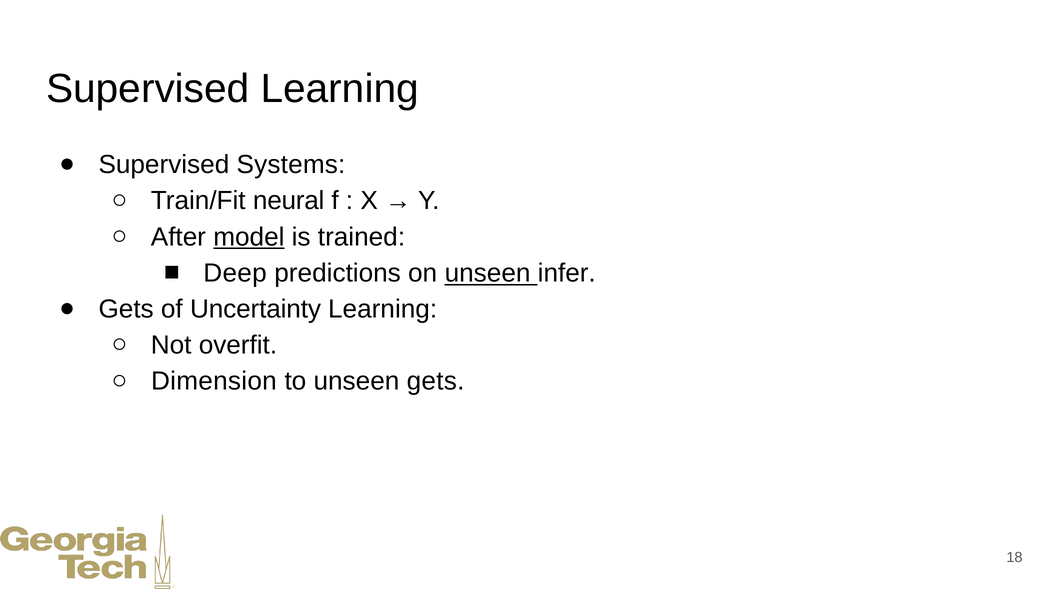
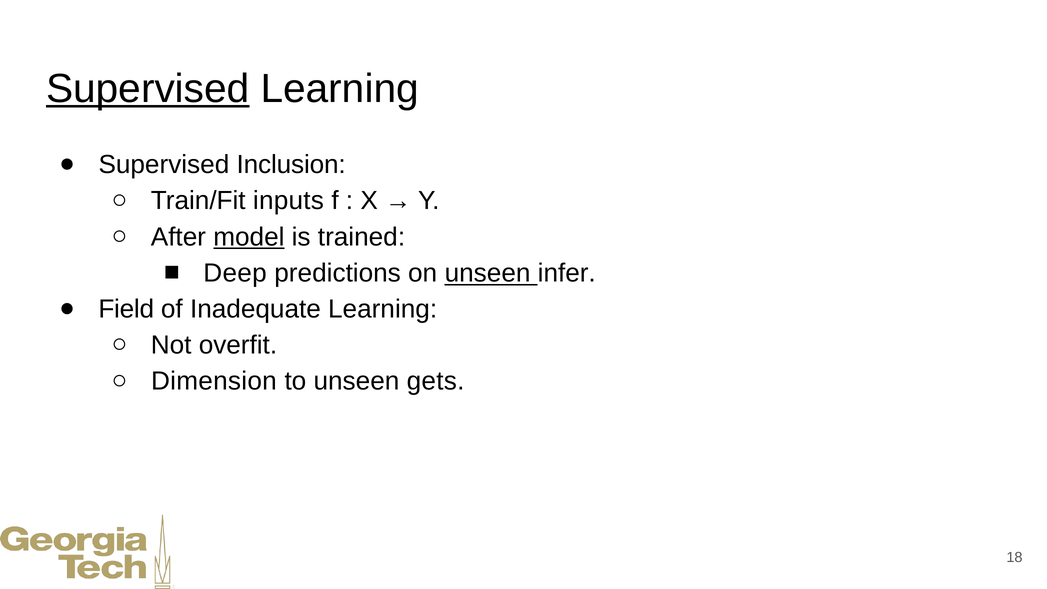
Supervised underline: none -> present (148, 89)
Systems: Systems -> Inclusion (291, 165)
neural: neural -> inputs (288, 201)
Gets: Gets -> Field (126, 309)
Uncertainty: Uncertainty -> Inadequate (255, 309)
